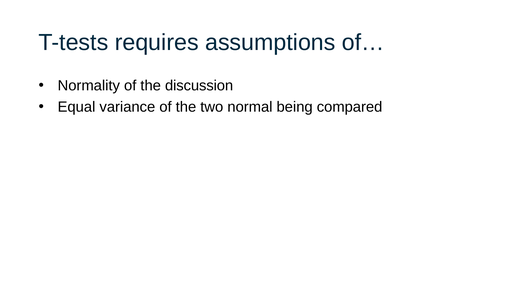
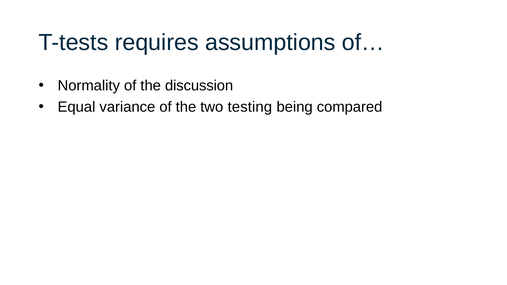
normal: normal -> testing (250, 107)
